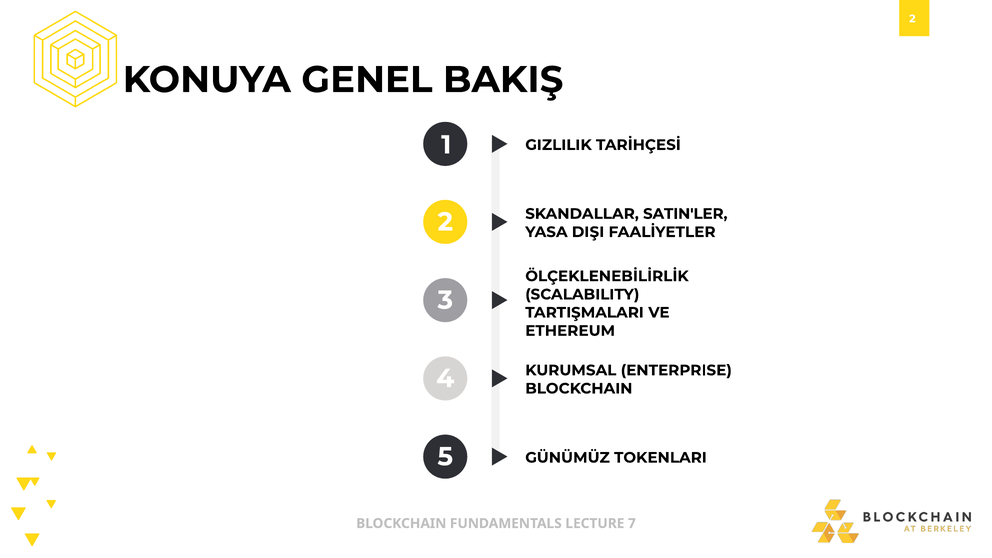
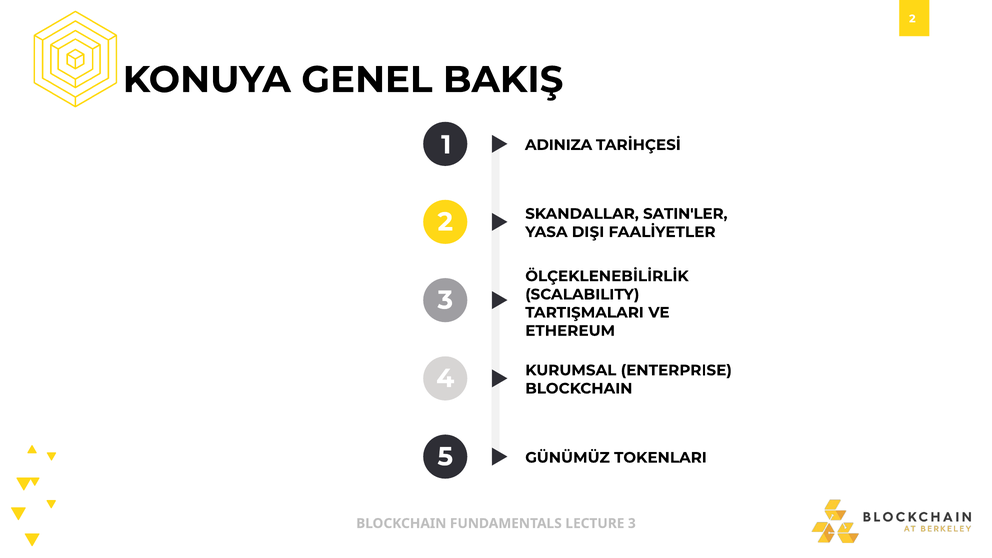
GIZLILIK: GIZLILIK -> ADINIZA (559, 145)
LECTURE 7: 7 -> 3 (632, 523)
